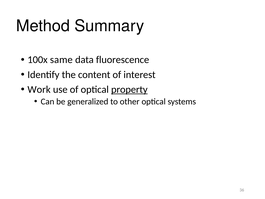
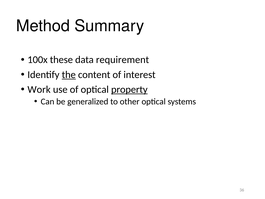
same: same -> these (61, 60)
fluorescence: fluorescence -> requirement (123, 60)
the underline: none -> present (69, 75)
